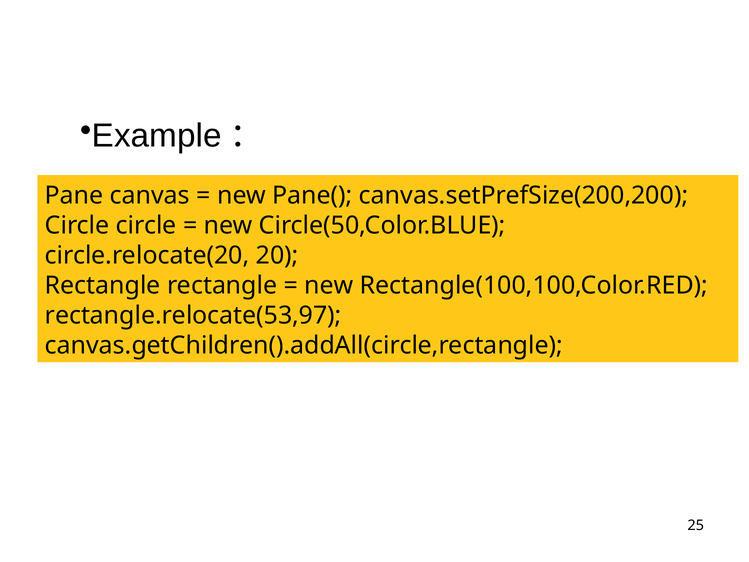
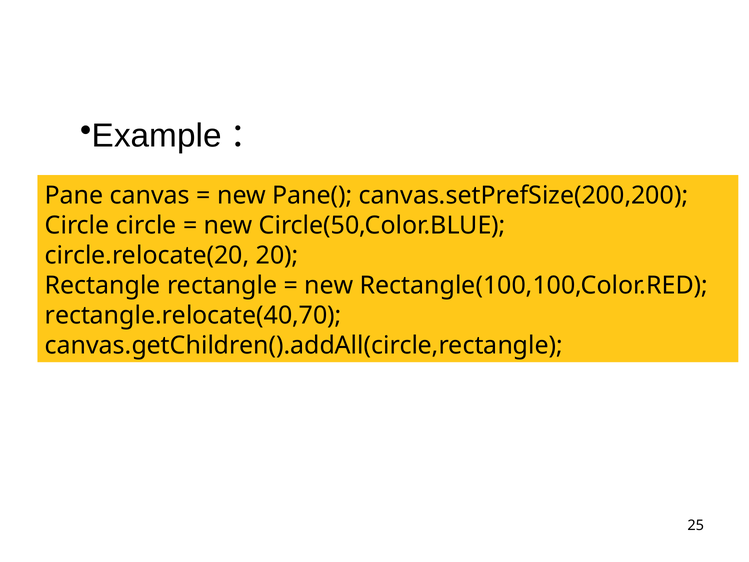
rectangle.relocate(53,97: rectangle.relocate(53,97 -> rectangle.relocate(40,70 (193, 315)
